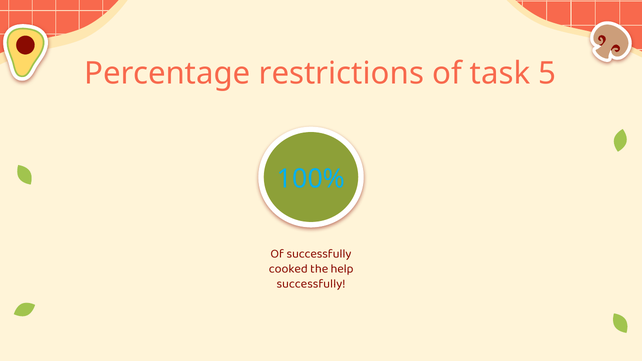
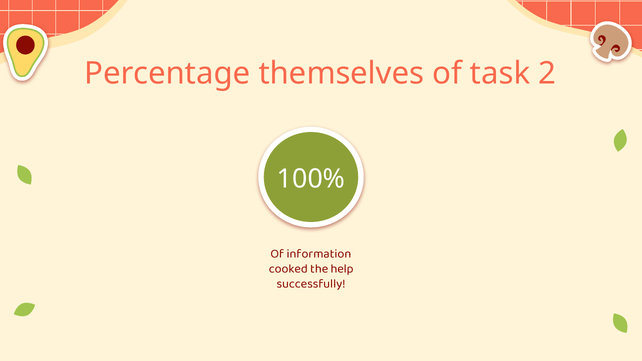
restrictions: restrictions -> themselves (341, 73)
5: 5 -> 2 (547, 73)
100% colour: light blue -> white (311, 179)
Of successfully: successfully -> information (319, 254)
